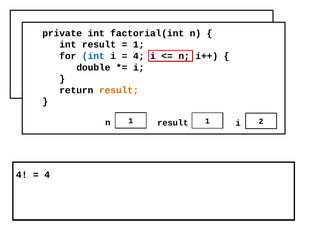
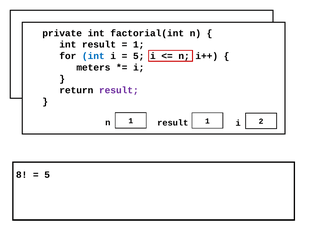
4: 4 -> 5 (139, 56)
double: double -> meters (93, 67)
result colour: orange -> purple (119, 90)
4: 4 -> 8 (22, 174)
4: 4 -> 5 (47, 174)
